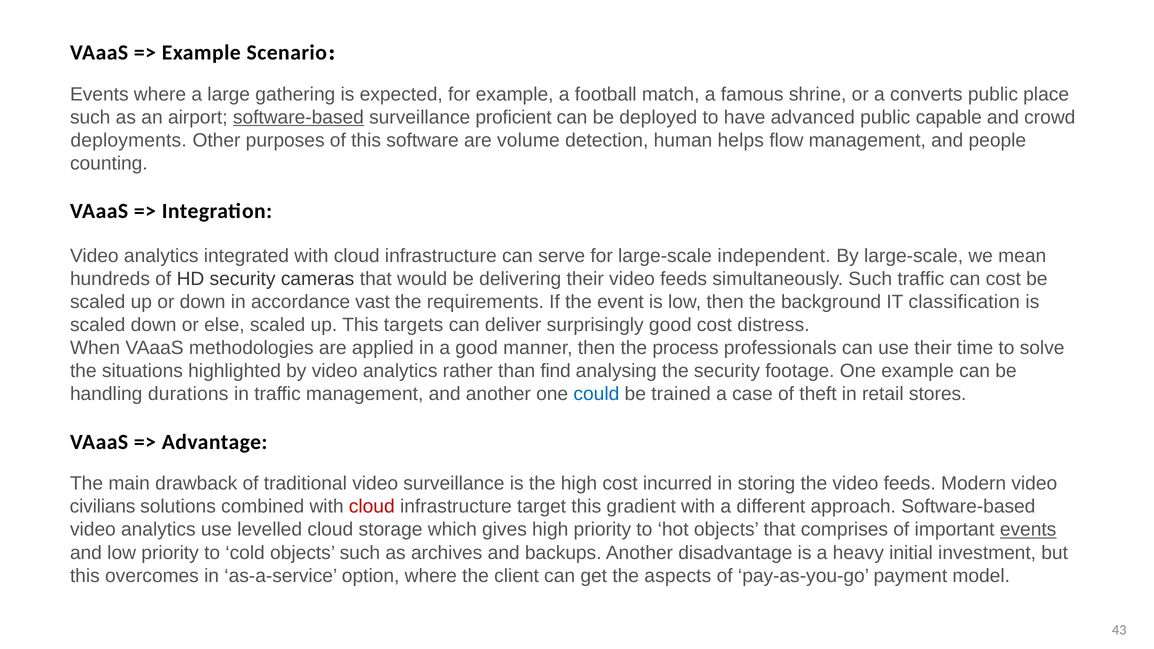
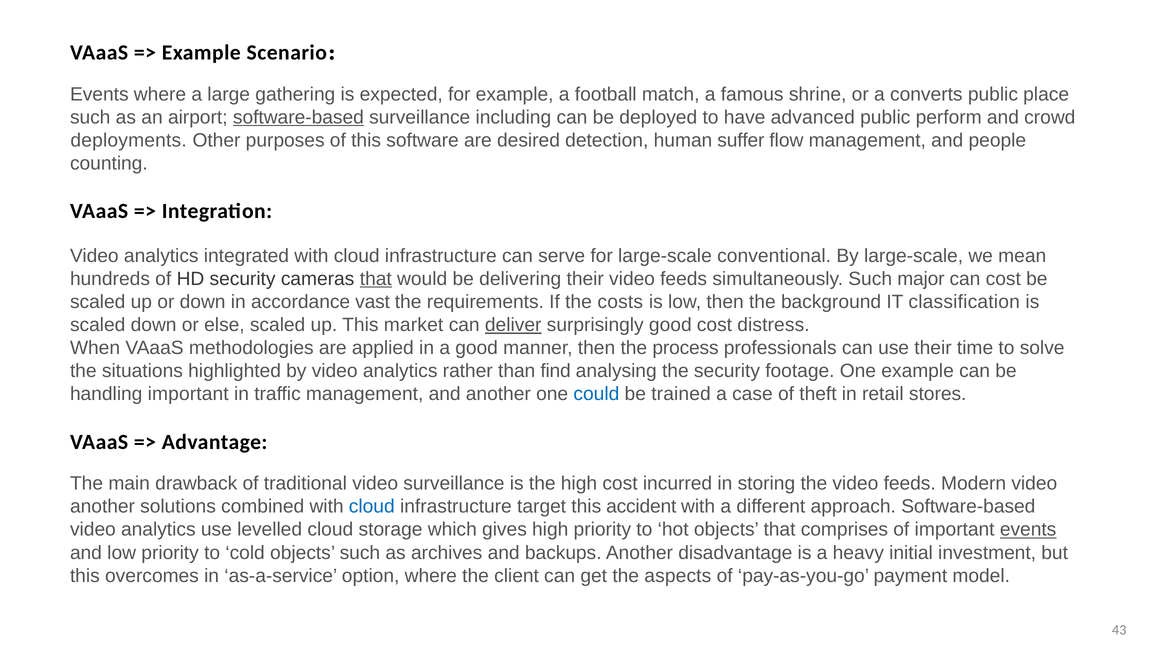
proficient: proficient -> including (513, 117)
capable: capable -> perform (949, 117)
volume: volume -> desired (529, 140)
helps: helps -> suffer (741, 140)
independent: independent -> conventional (774, 256)
that underline: none -> present (376, 279)
Such traffic: traffic -> major (921, 279)
event: event -> costs (620, 302)
targets: targets -> market (414, 325)
deliver underline: none -> present (513, 325)
handling durations: durations -> important (188, 394)
civilians: civilians -> another (103, 507)
cloud colour: red -> blue (372, 507)
gradient: gradient -> accident (641, 507)
